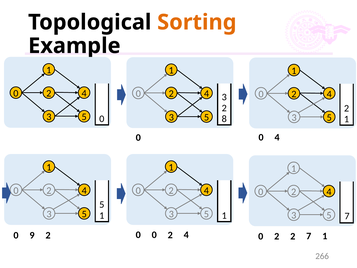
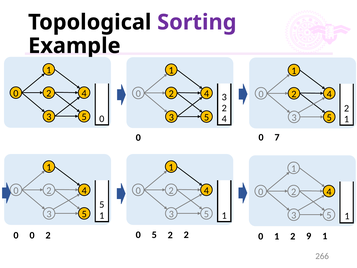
Sorting colour: orange -> purple (197, 22)
0 8: 8 -> 4 (224, 119)
0 4: 4 -> 7 (277, 137)
1 7: 7 -> 1 (347, 216)
9: 9 -> 0 (32, 235)
2 0 0: 0 -> 5 (154, 235)
2 4: 4 -> 2 (186, 235)
2: 2 -> 1 (277, 236)
2 7: 7 -> 9 (309, 236)
